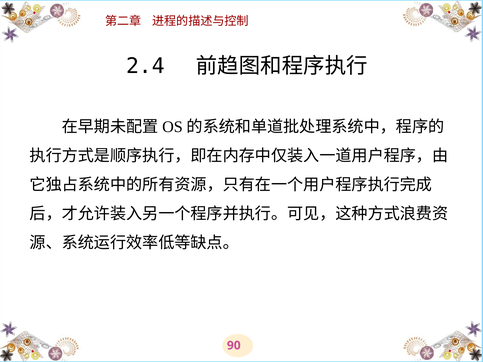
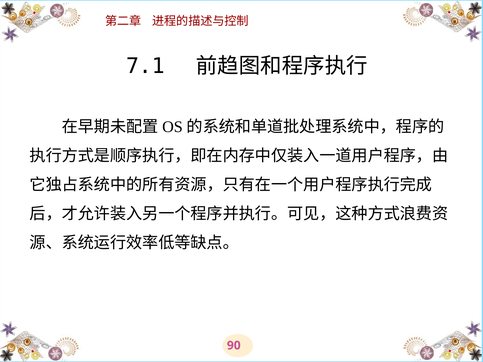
2.4: 2.4 -> 7.1 (145, 66)
